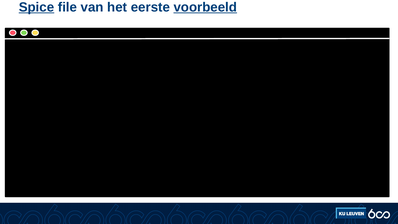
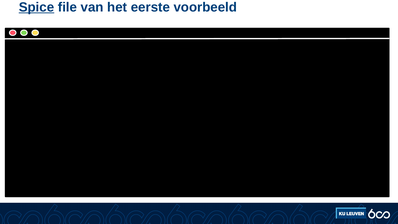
voorbeeld underline: present -> none (205, 7)
